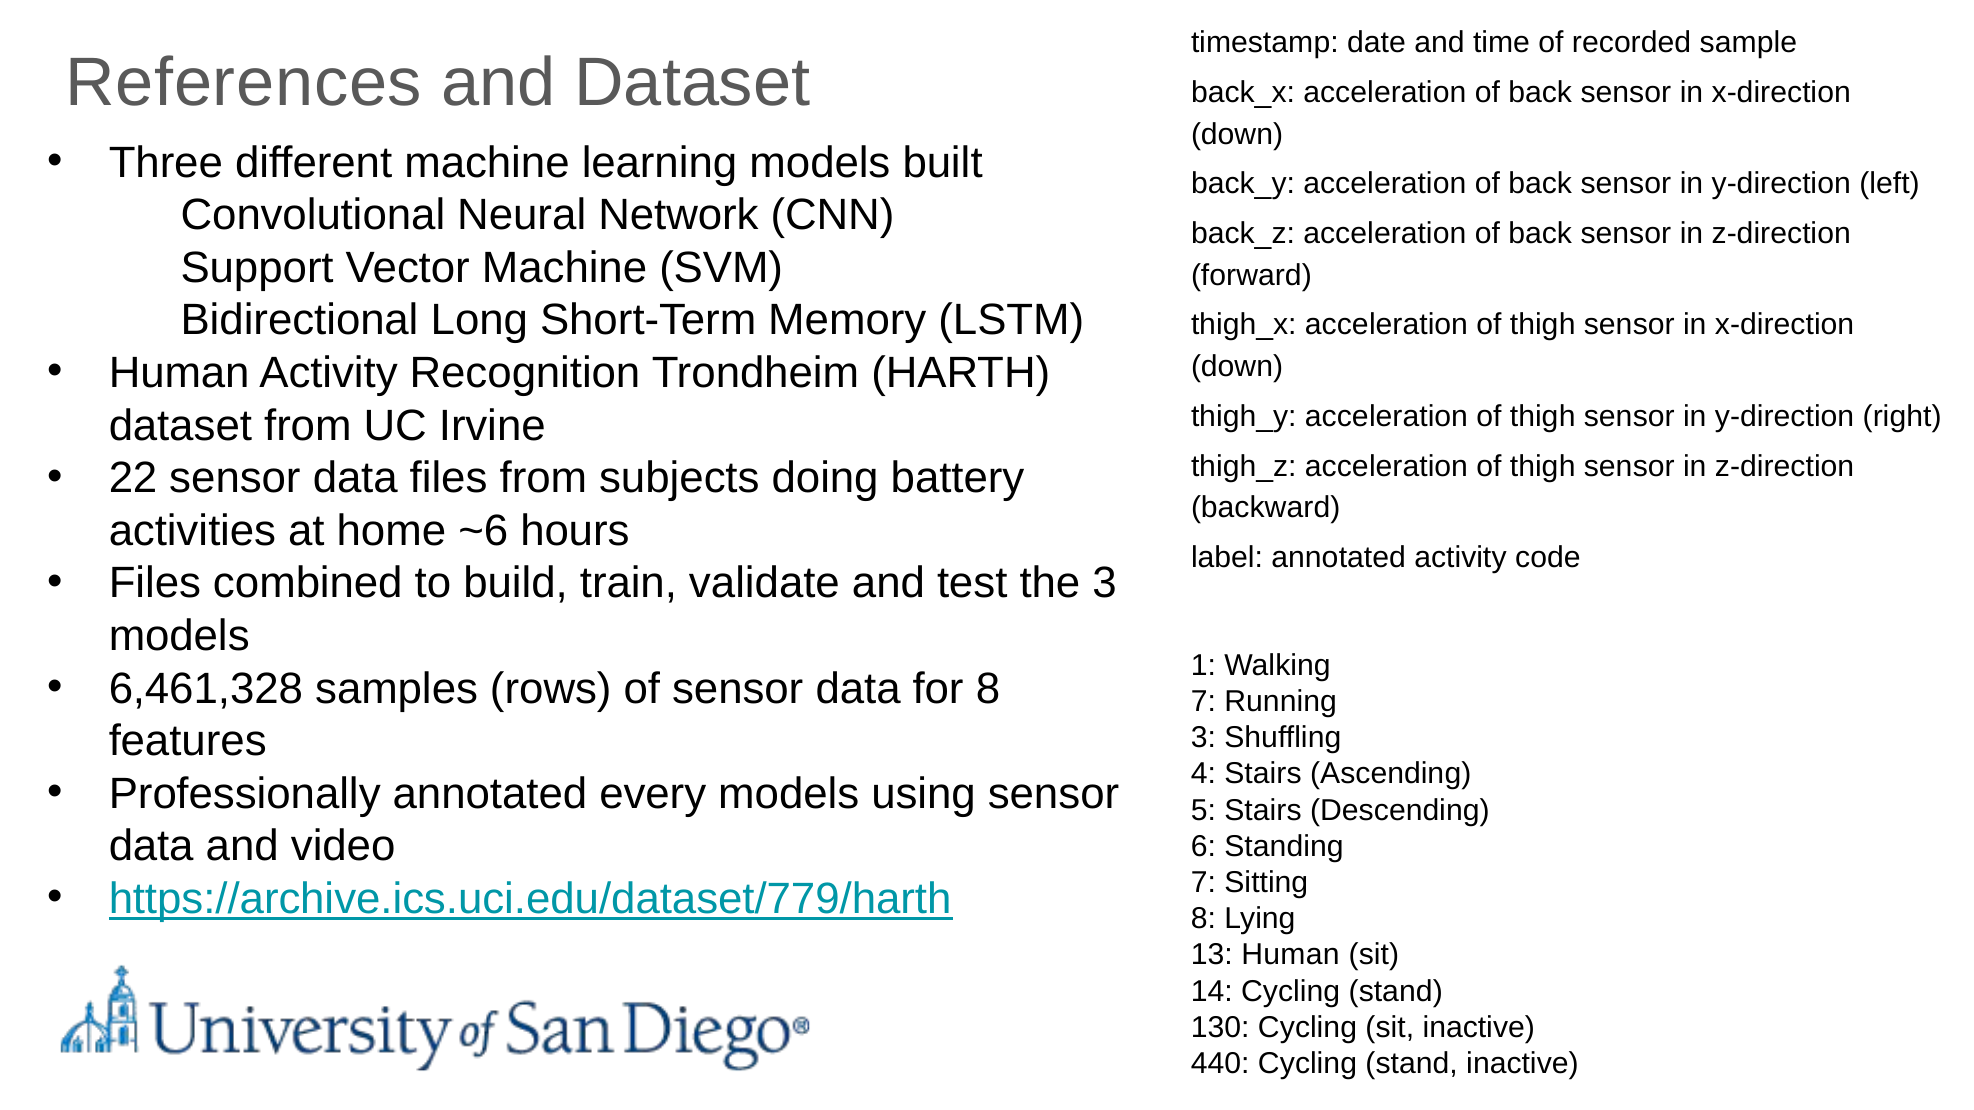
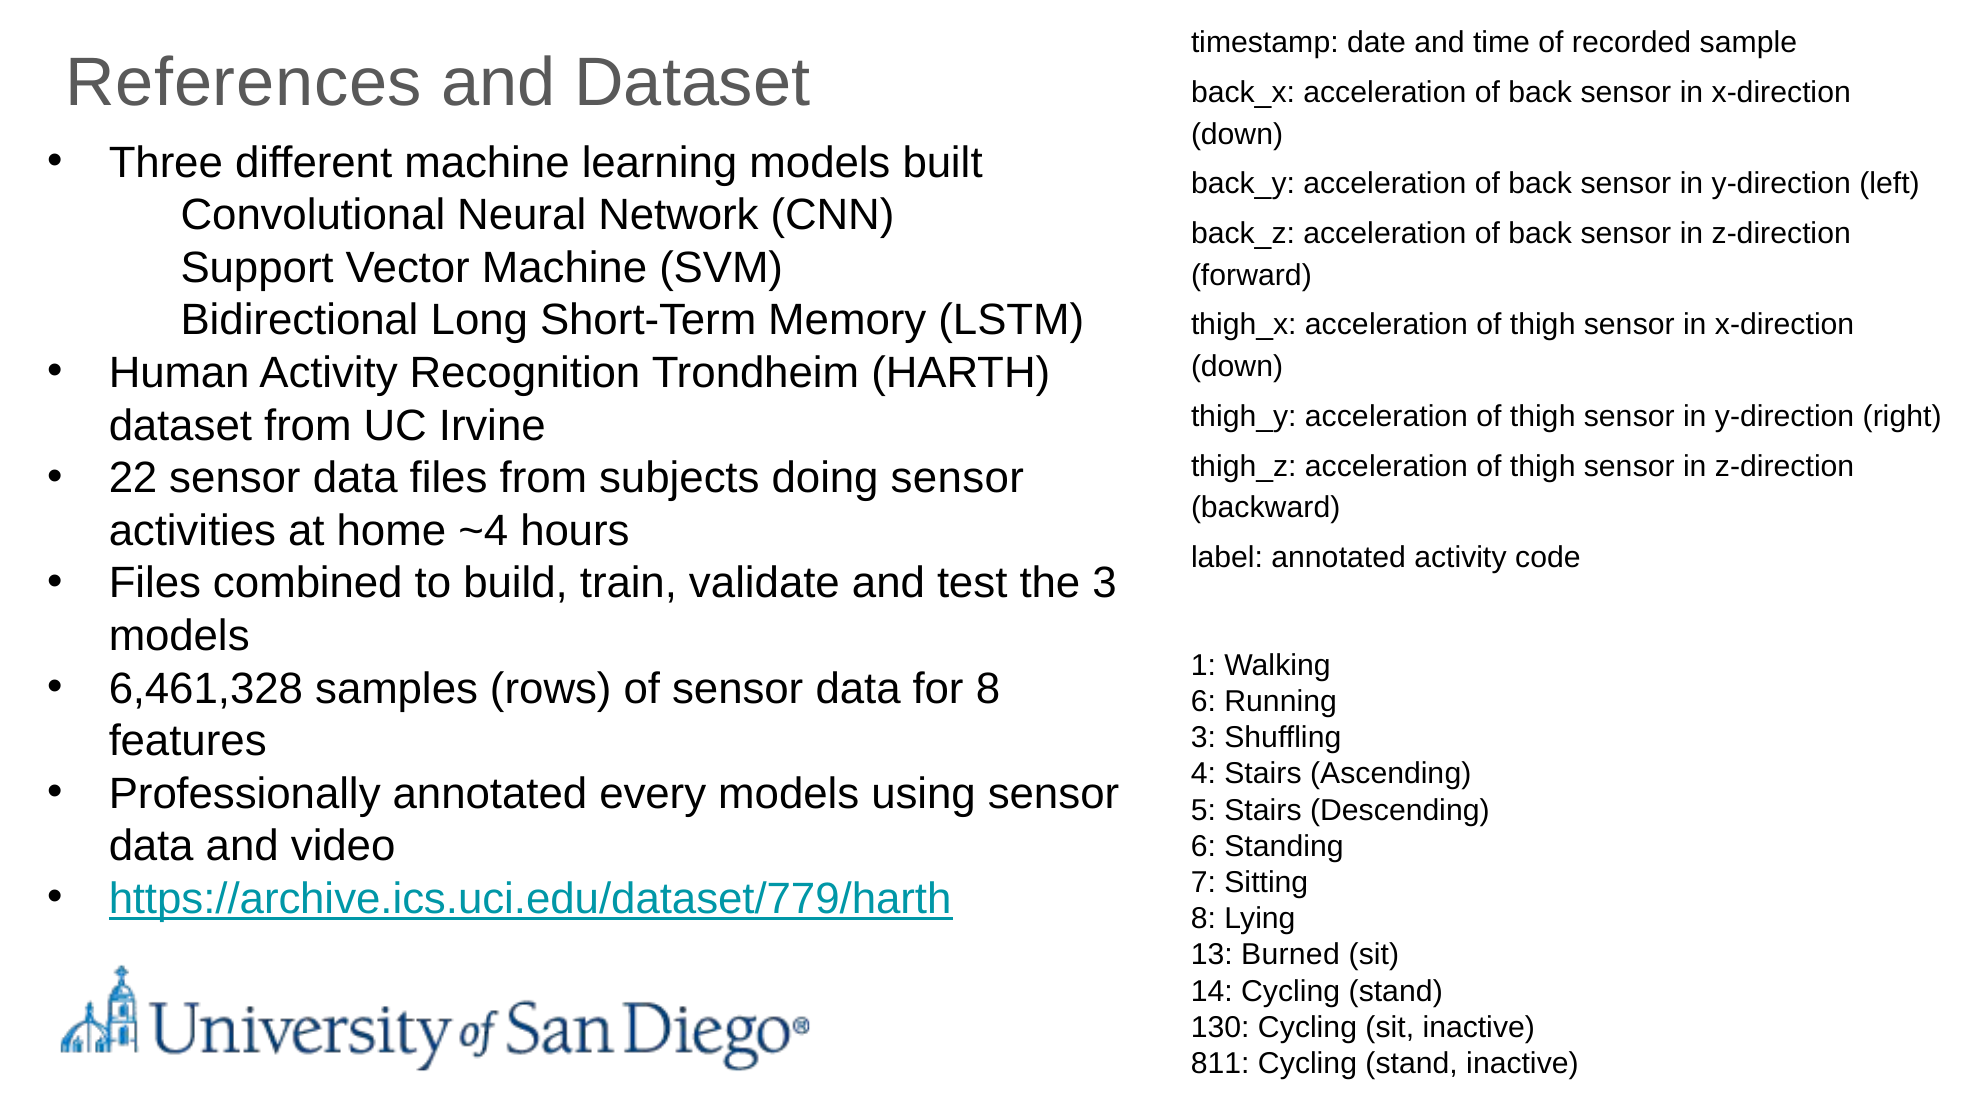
doing battery: battery -> sensor (957, 478)
~6: ~6 -> ~4 (483, 531)
7: 7 -> 6 (1203, 702)
13 Human: Human -> Burned (1291, 955)
440: 440 -> 811 (1220, 1064)
